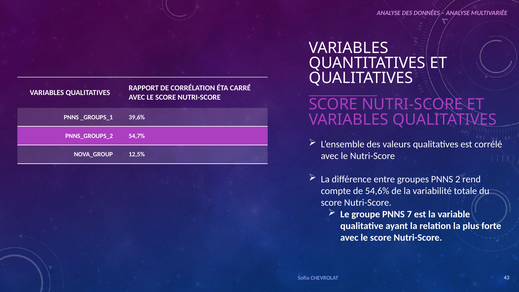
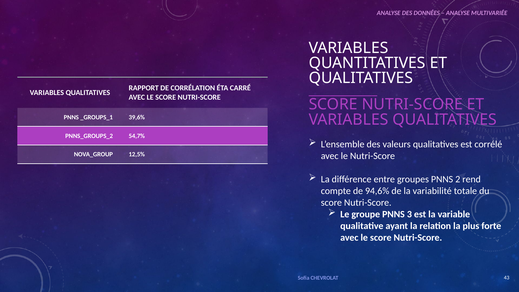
54,6%: 54,6% -> 94,6% (377, 191)
7: 7 -> 3 (409, 214)
